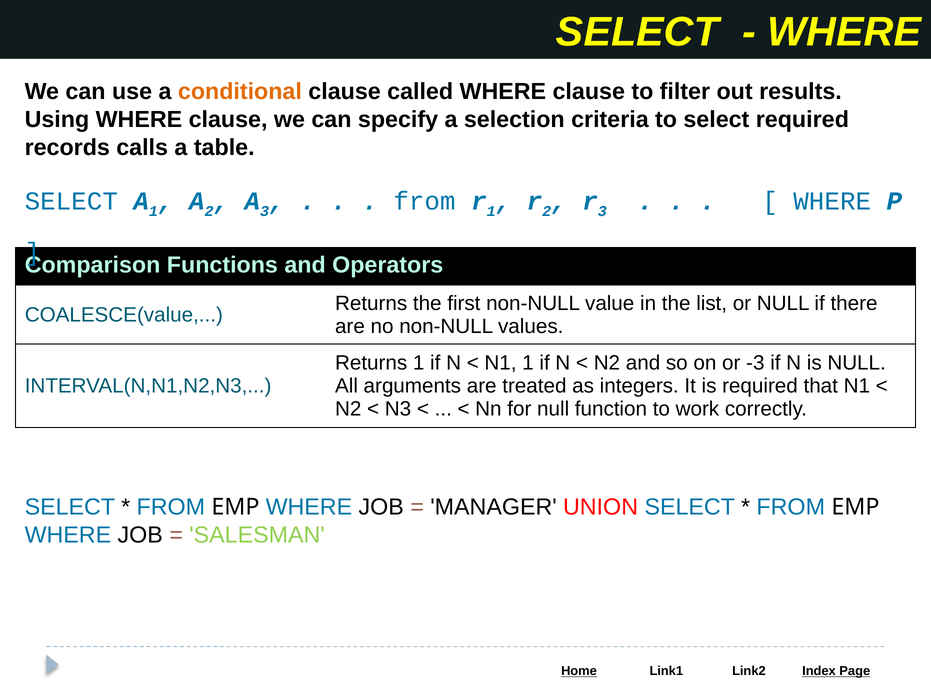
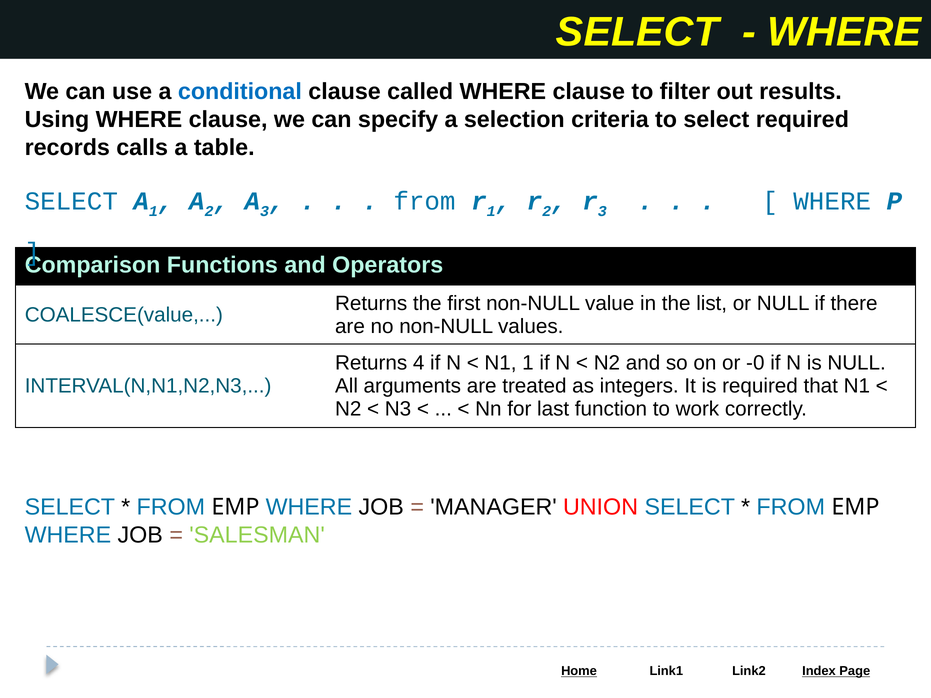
conditional colour: orange -> blue (240, 92)
Returns 1: 1 -> 4 (419, 363)
-3: -3 -> -0 (755, 363)
for null: null -> last (553, 409)
